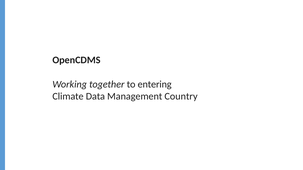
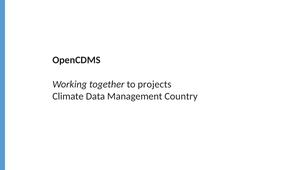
entering: entering -> projects (155, 84)
